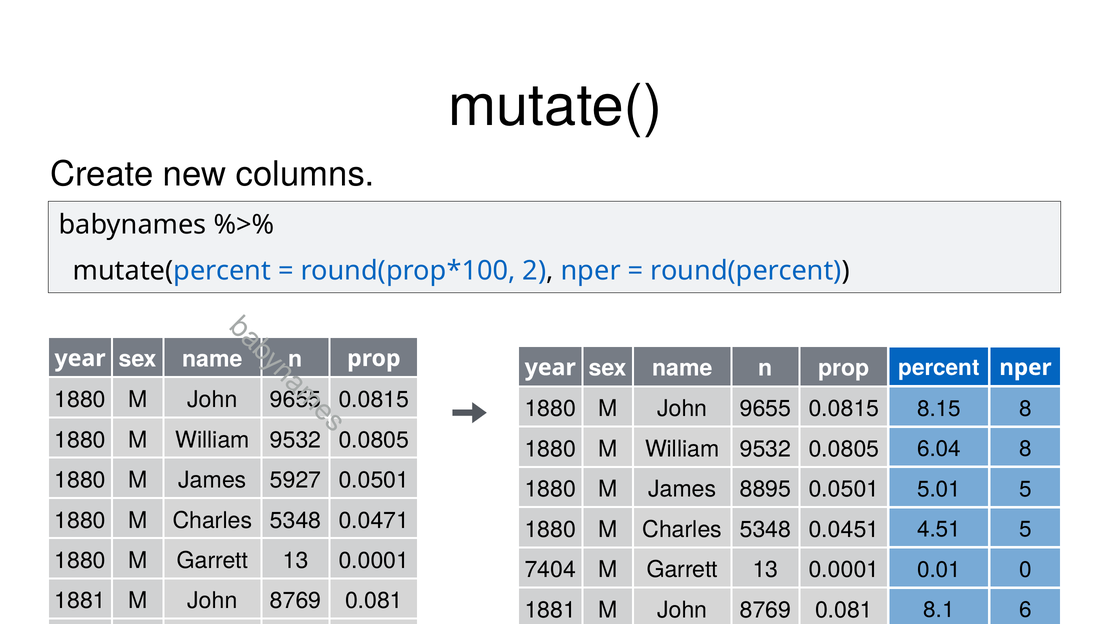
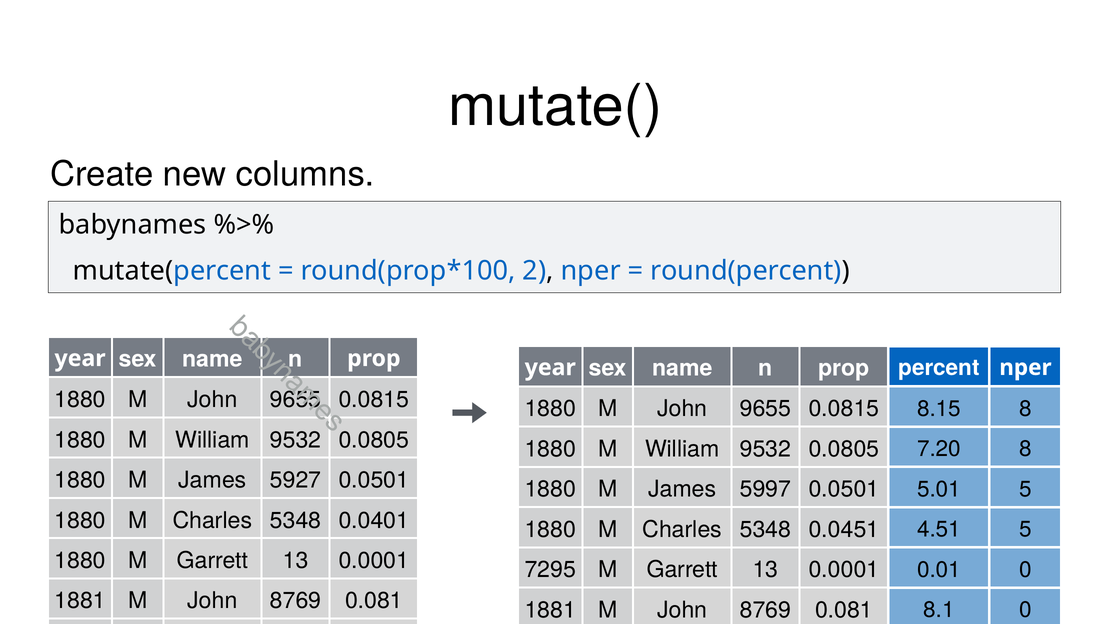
6.04: 6.04 -> 7.20 (939, 449)
8895: 8895 -> 5997 (765, 489)
0.0471: 0.0471 -> 0.0401 (374, 520)
7404: 7404 -> 7295 (550, 570)
8.1 6: 6 -> 0 (1025, 610)
